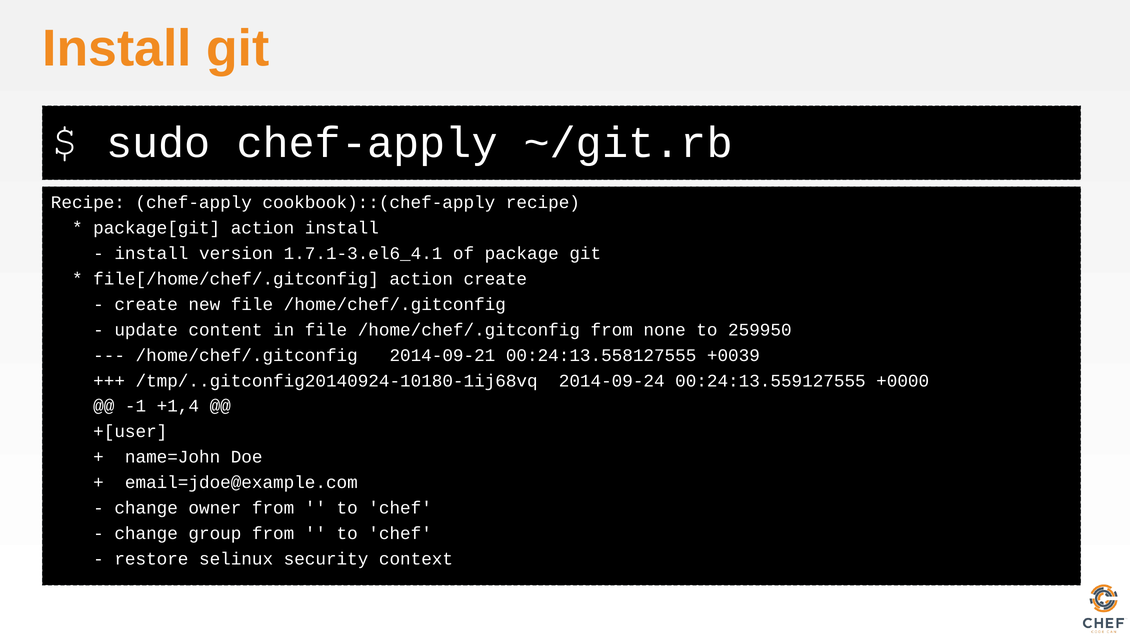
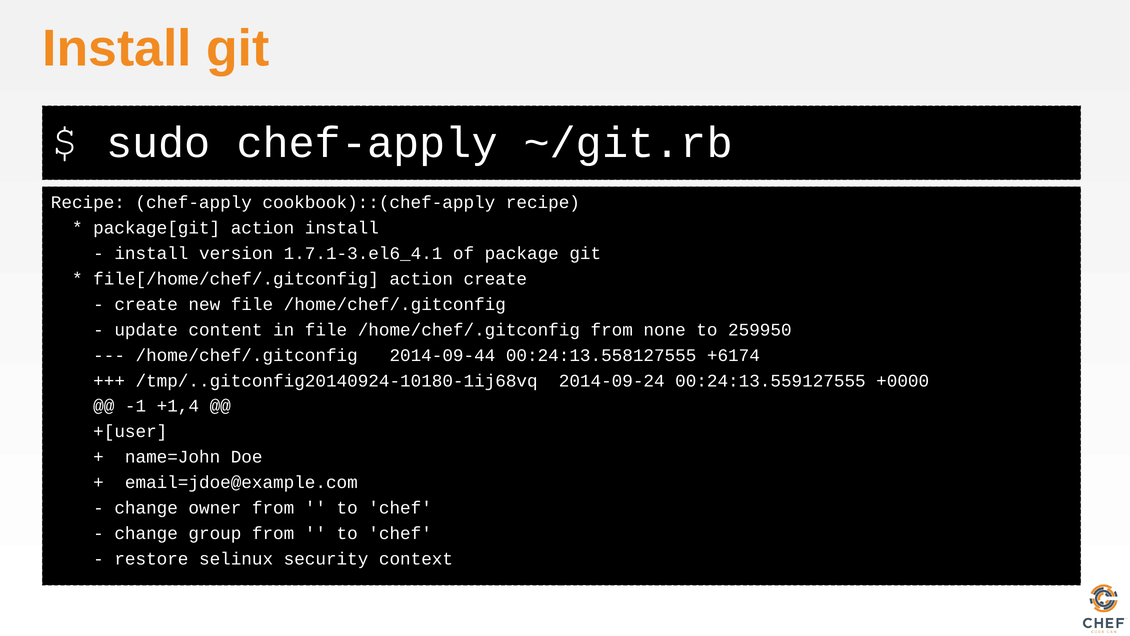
2014-09-21: 2014-09-21 -> 2014-09-44 (442, 355)
+0039: +0039 -> +6174 (733, 355)
